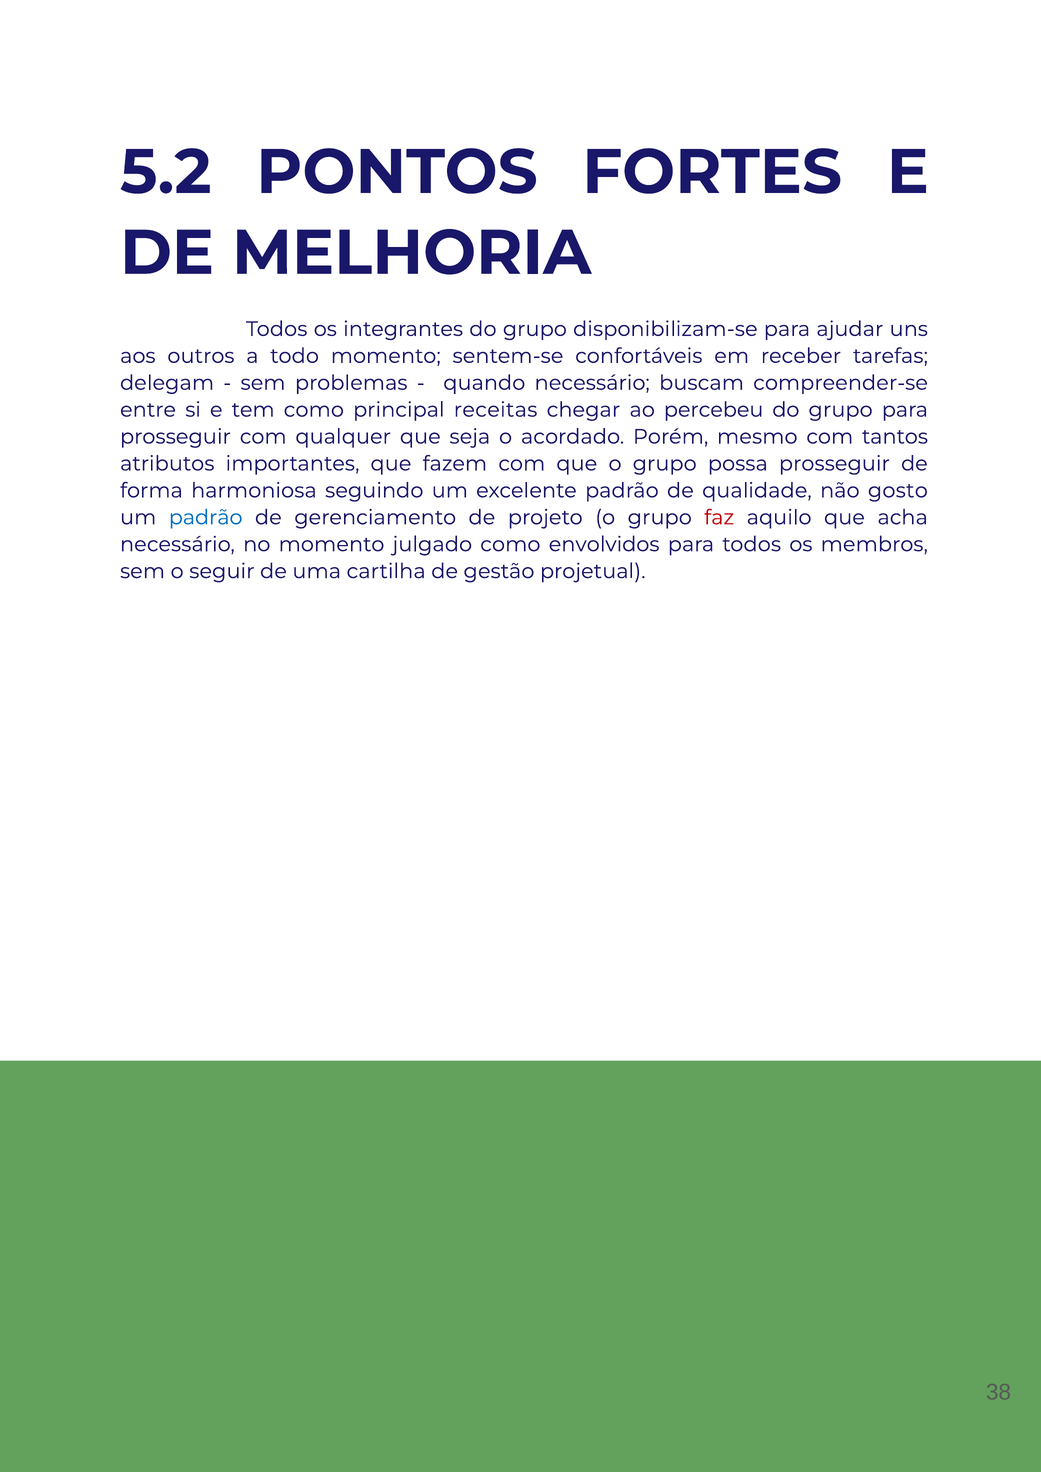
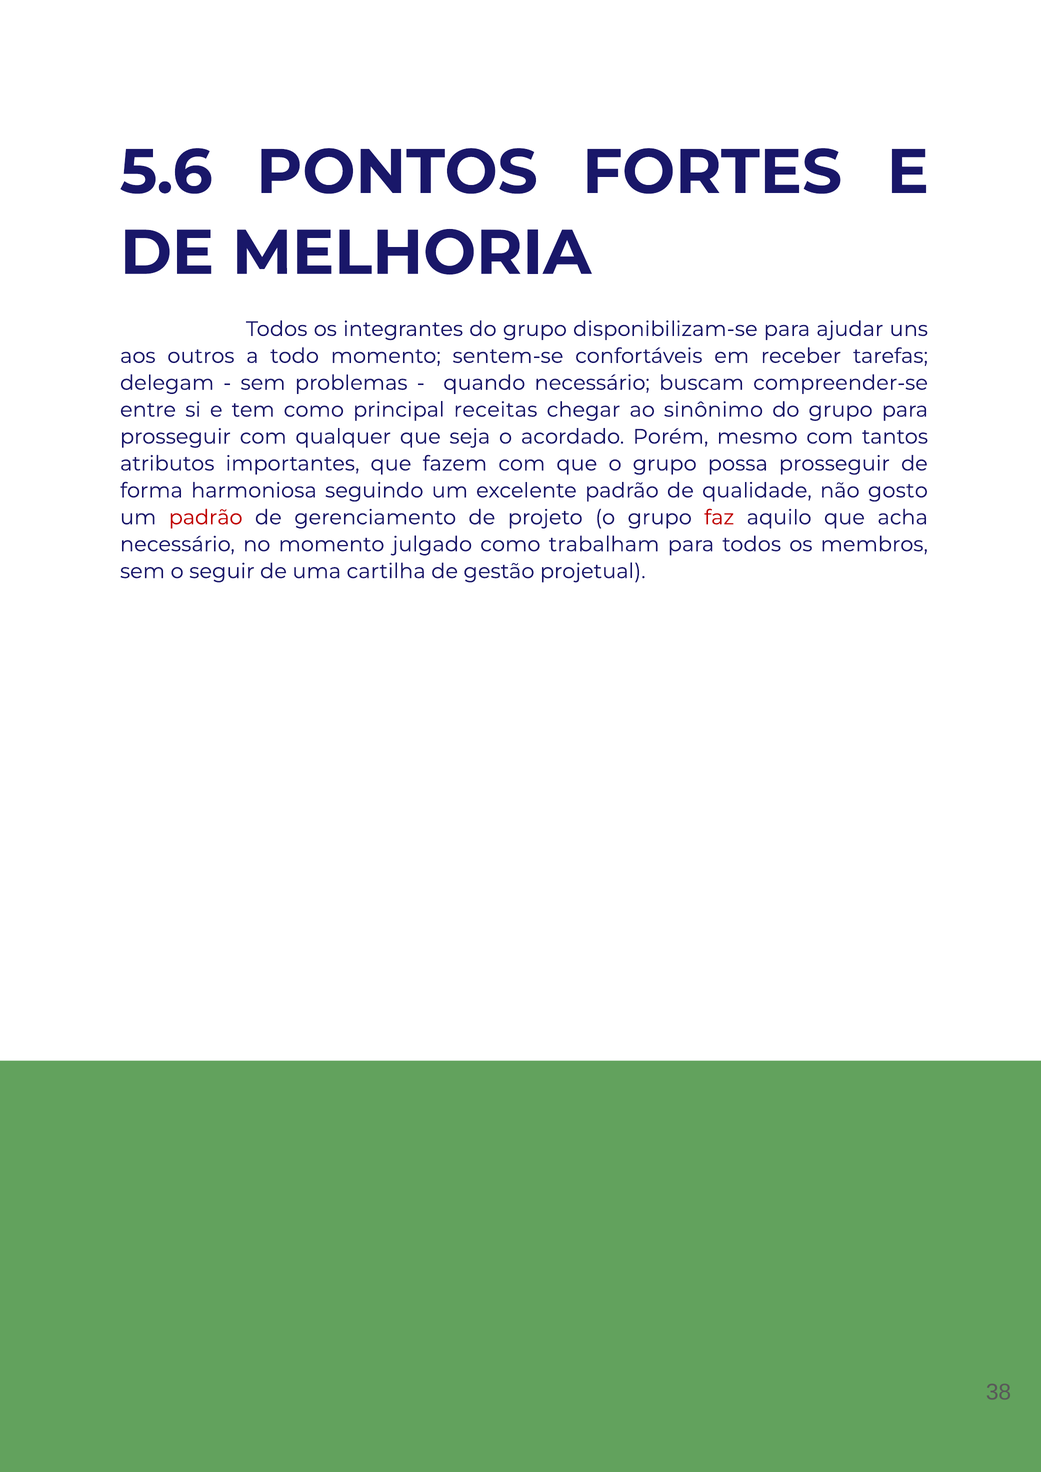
5.2: 5.2 -> 5.6 (166, 172)
percebeu: percebeu -> sinônimo (713, 410)
padrão colour: blue -> red (206, 518)
envolvidos: envolvidos -> trabalham (604, 544)
